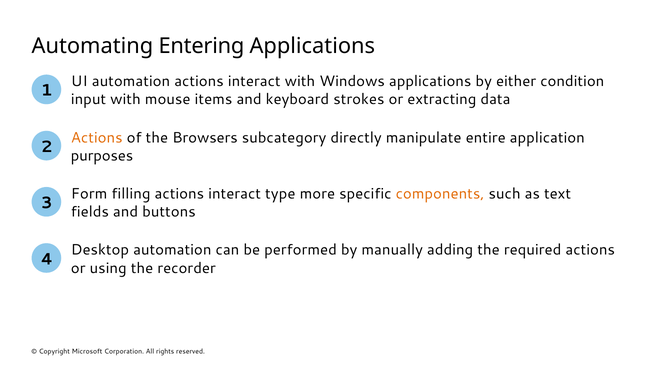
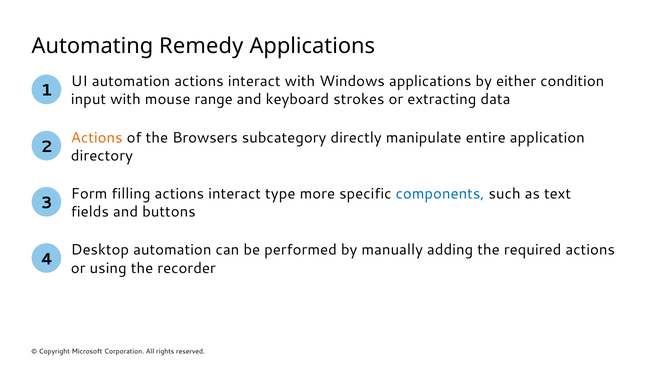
Entering: Entering -> Remedy (201, 46)
items: items -> range (214, 99)
purposes: purposes -> directory (102, 155)
components colour: orange -> blue (440, 194)
